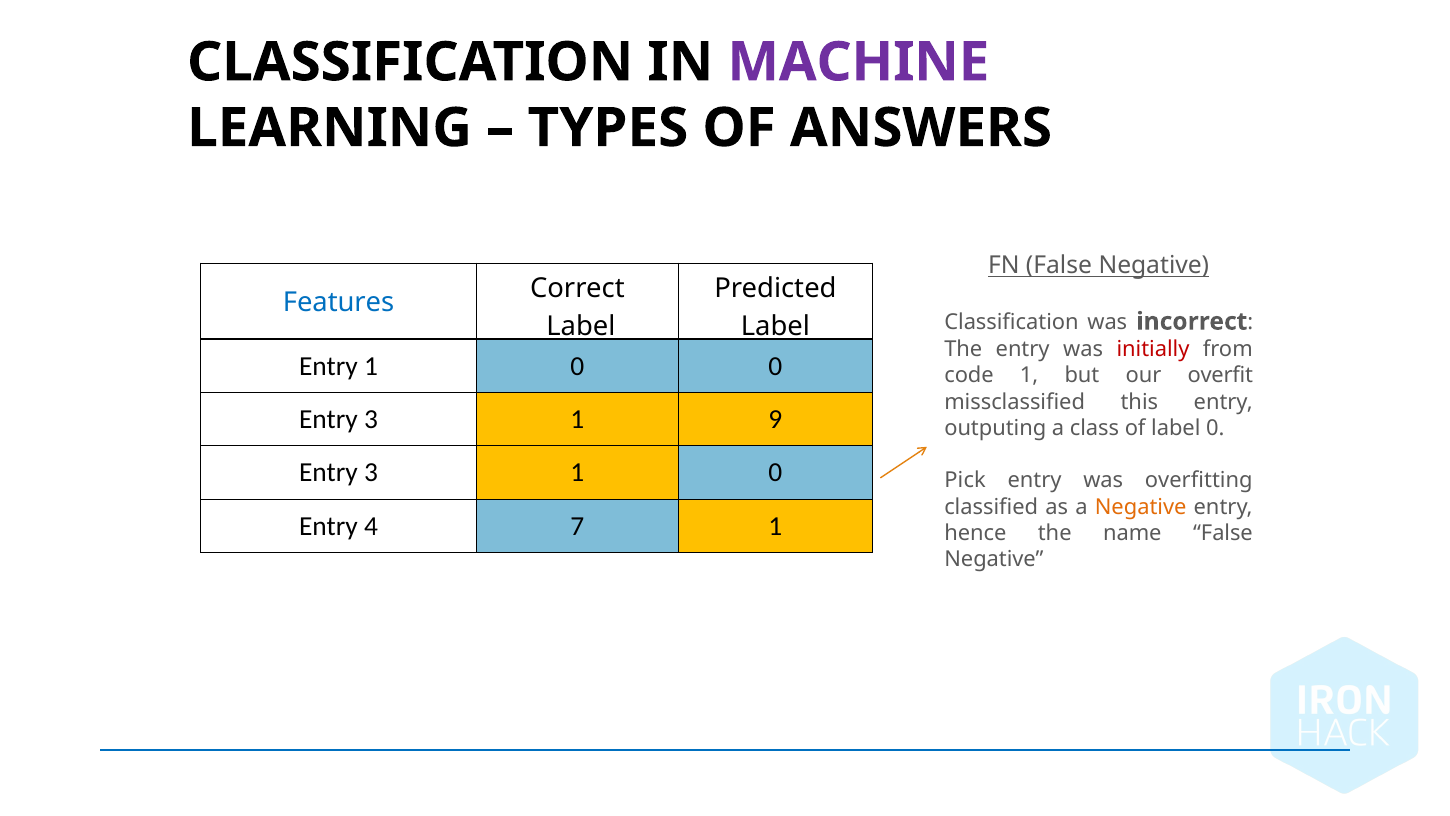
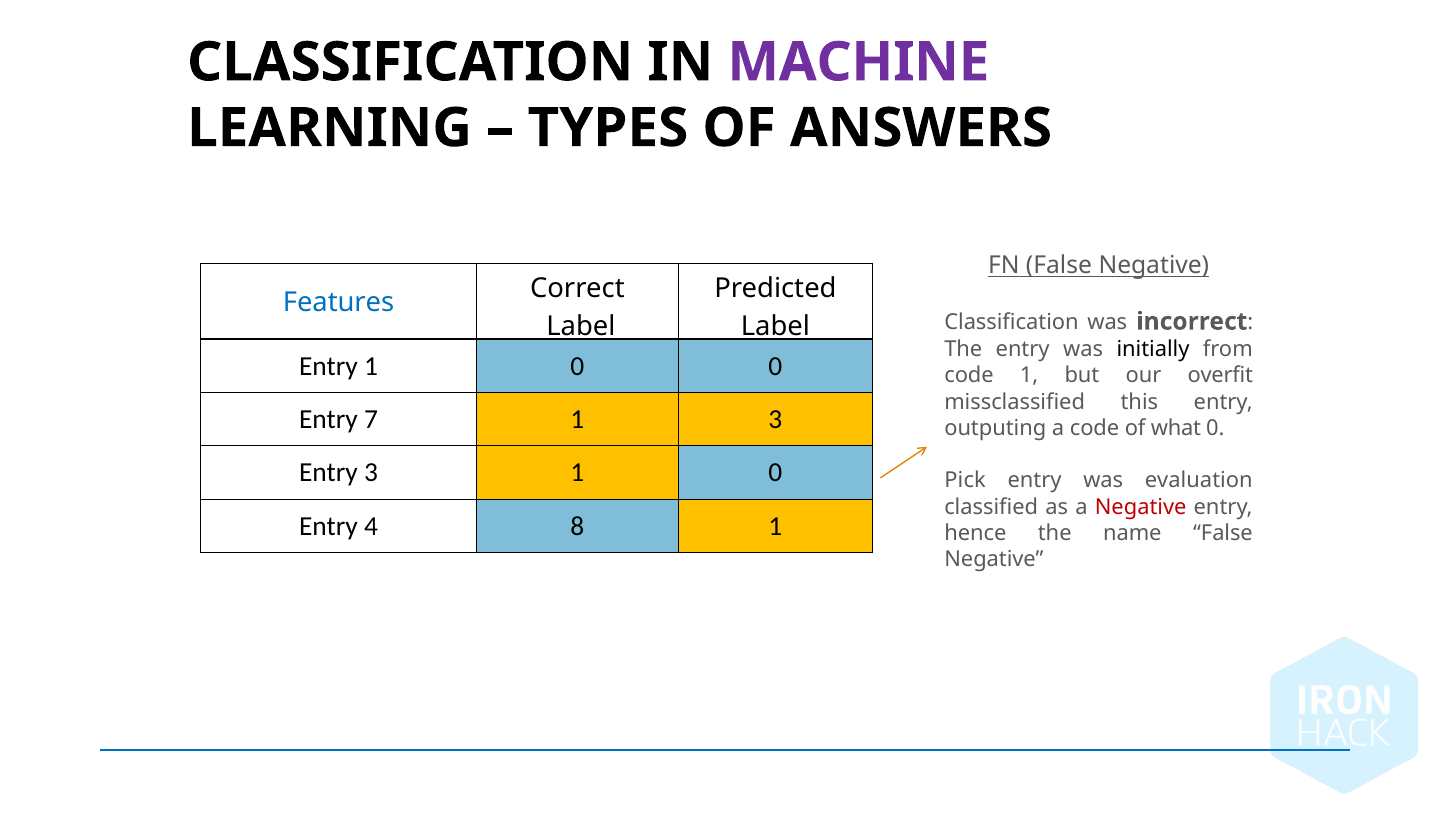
initially colour: red -> black (1153, 349)
3: 3 -> 7 (371, 419)
1 9: 9 -> 3 (775, 419)
a class: class -> code (1095, 428)
of label: label -> what (1176, 428)
overfitting: overfitting -> evaluation (1199, 481)
Negative colour: orange -> red (1141, 507)
4 7: 7 -> 8 (577, 526)
